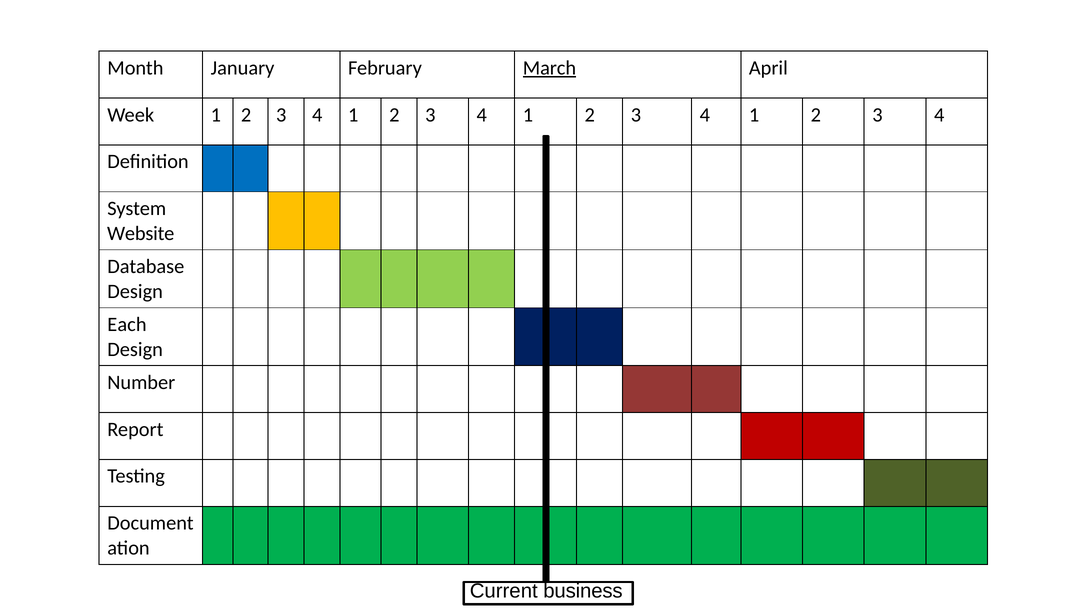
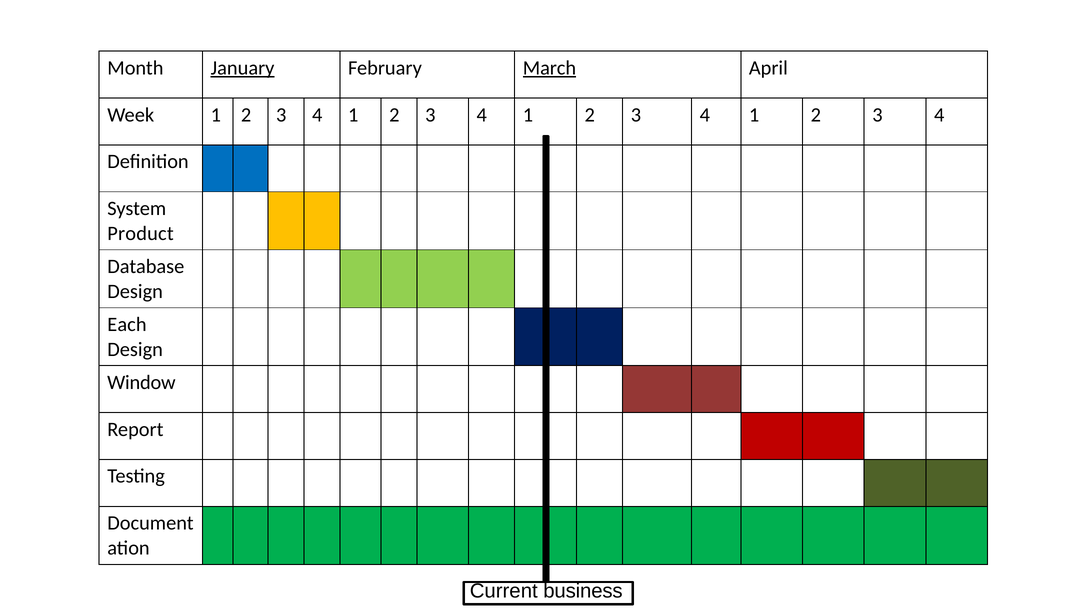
January underline: none -> present (243, 68)
Website: Website -> Product (141, 233)
Number: Number -> Window (141, 382)
